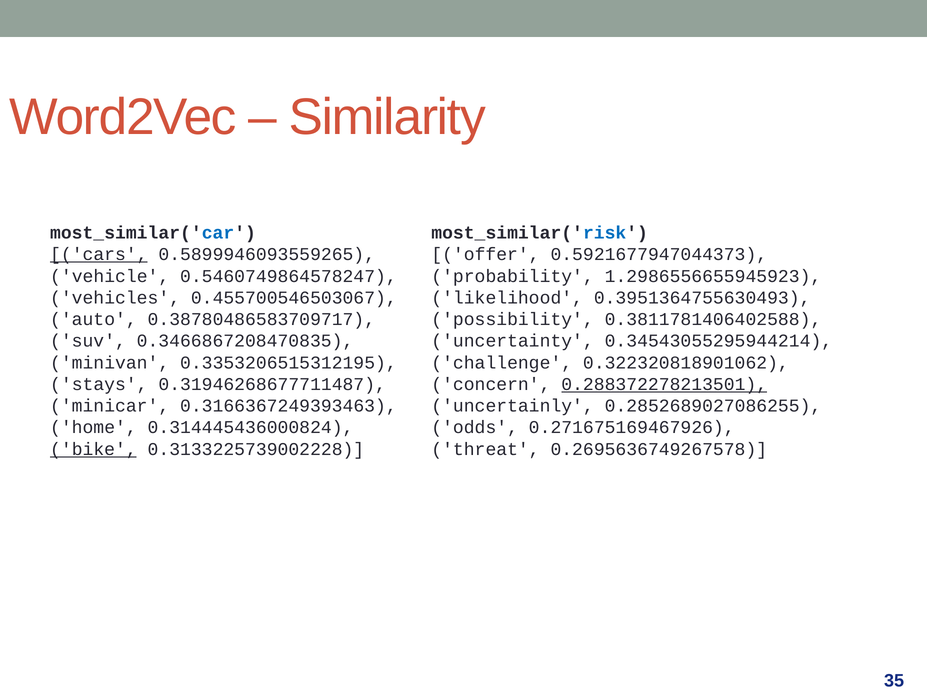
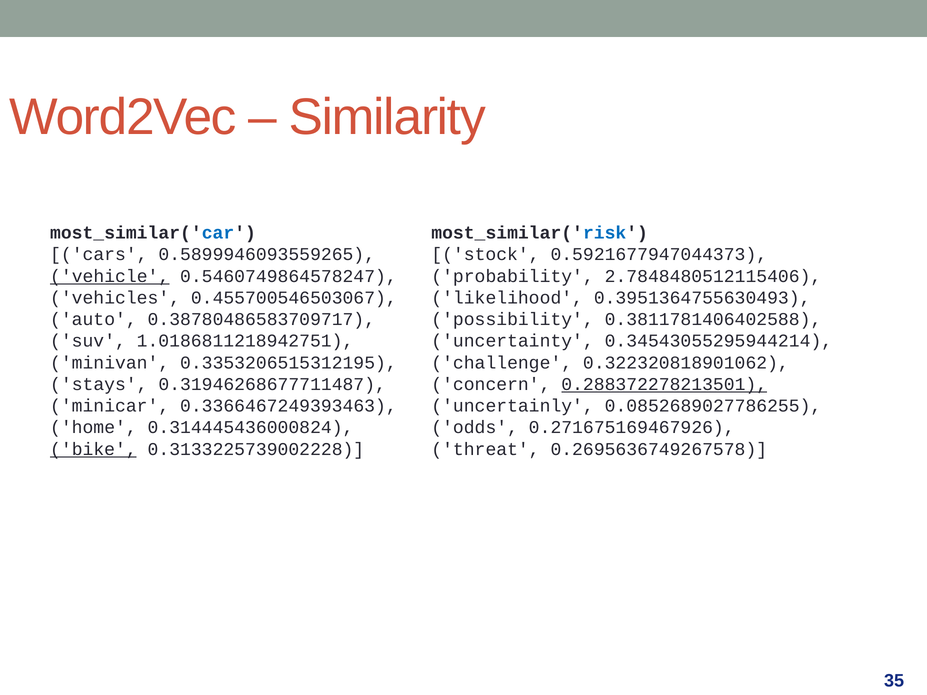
cars underline: present -> none (99, 255)
offer: offer -> stock (485, 255)
vehicle underline: none -> present (110, 276)
1.2986556655945923: 1.2986556655945923 -> 2.7848480512115406 (713, 276)
0.3466867208470835: 0.3466867208470835 -> 1.0186811218942751 (245, 341)
0.3166367249393463: 0.3166367249393463 -> 0.3366467249393463 (288, 406)
0.2852689027086255: 0.2852689027086255 -> 0.0852689027786255 (713, 406)
